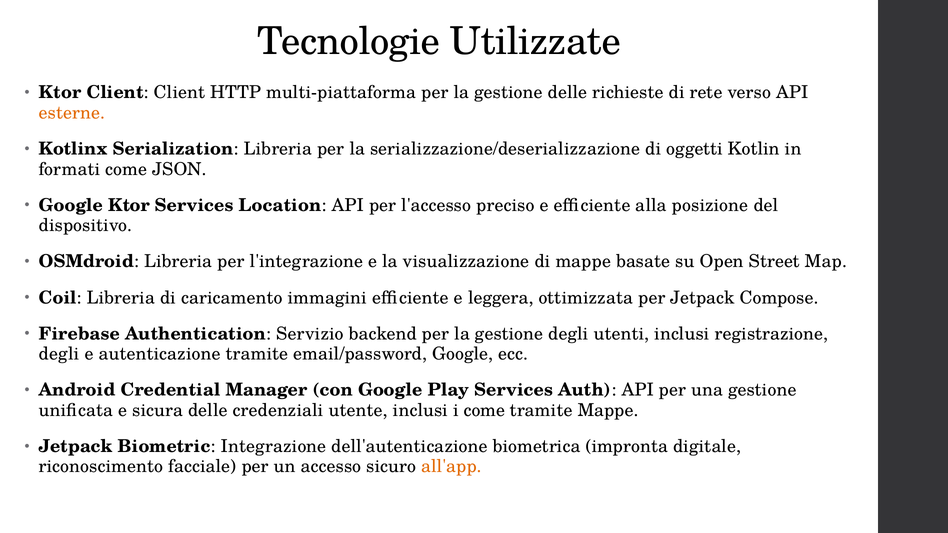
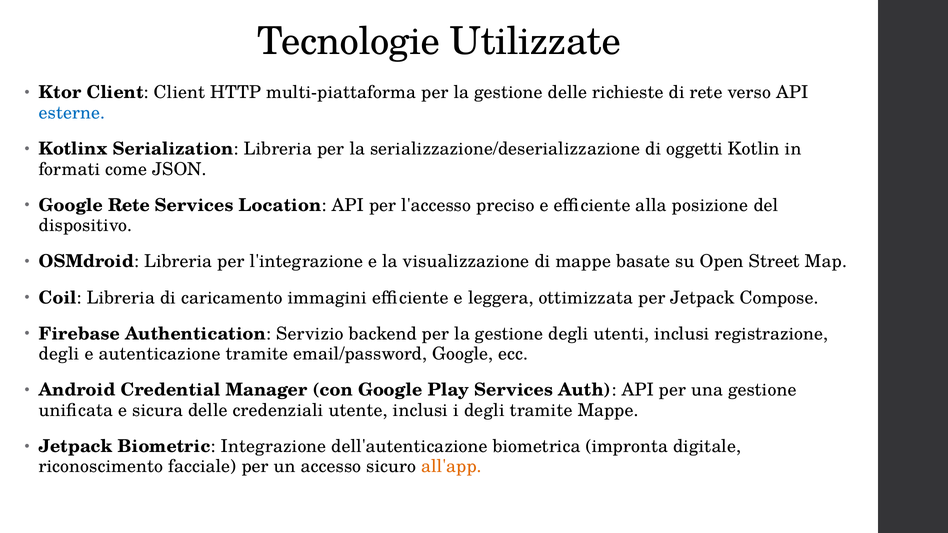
esterne colour: orange -> blue (72, 113)
Google Ktor: Ktor -> Rete (129, 205)
i come: come -> degli (484, 410)
